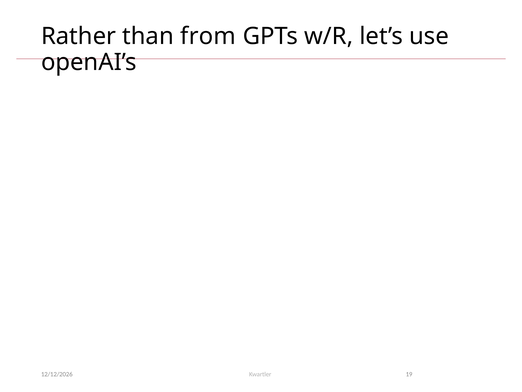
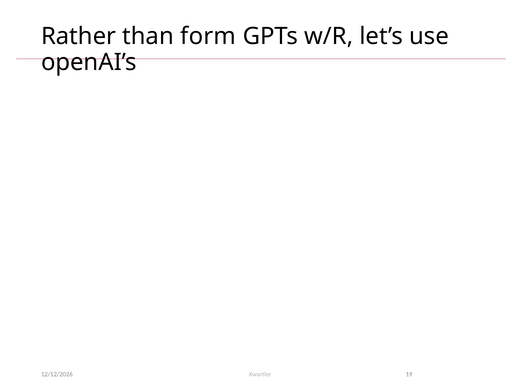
from: from -> form (208, 36)
